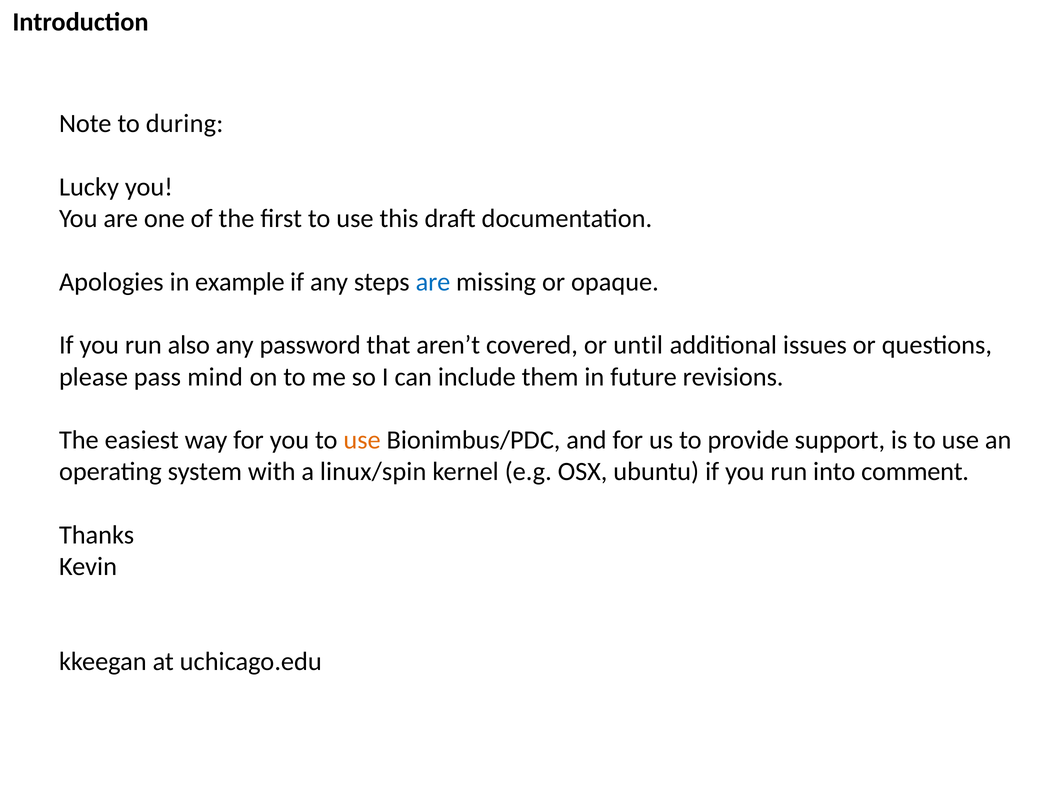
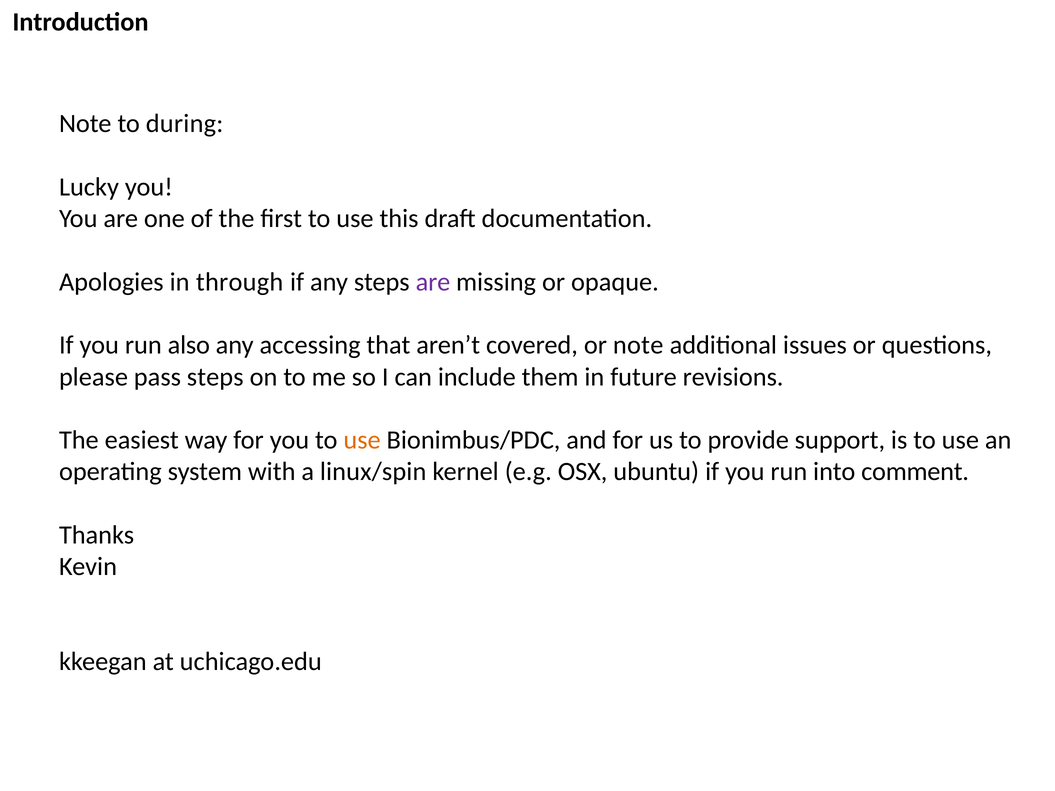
example: example -> through (240, 282)
are colour: blue -> purple (433, 282)
password: password -> accessing (310, 345)
or until: until -> note (638, 345)
pass mind: mind -> steps (215, 377)
